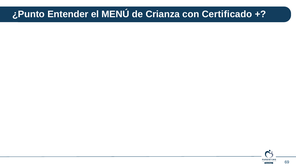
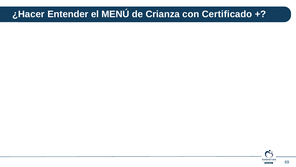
¿Punto: ¿Punto -> ¿Hacer (28, 14)
